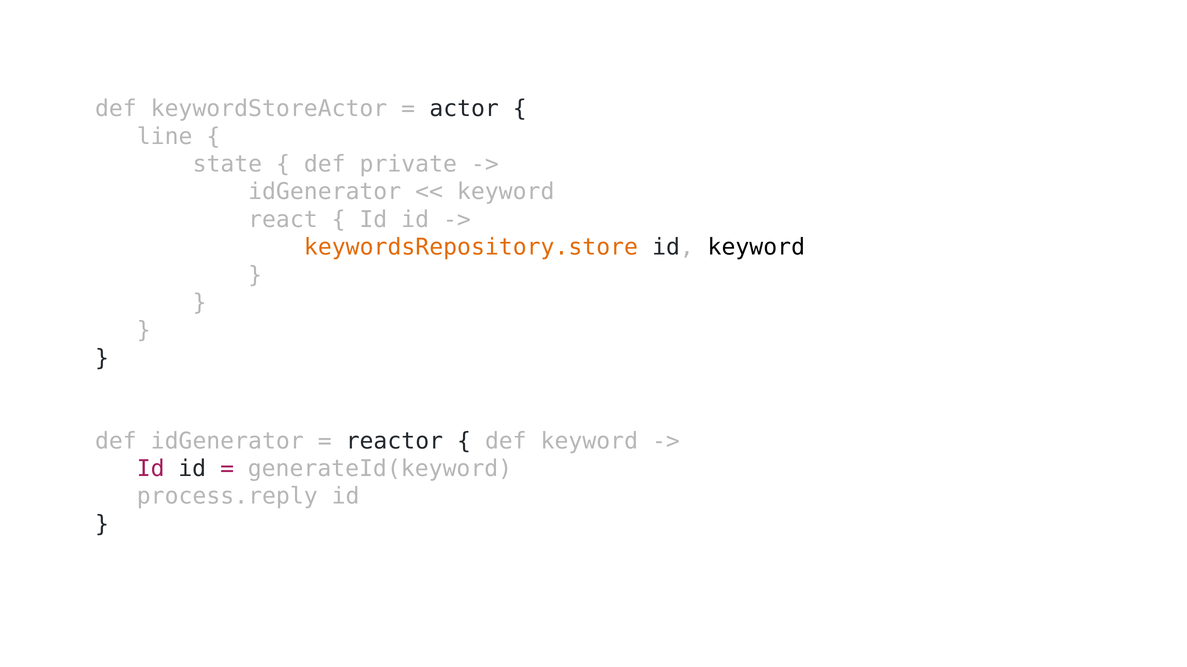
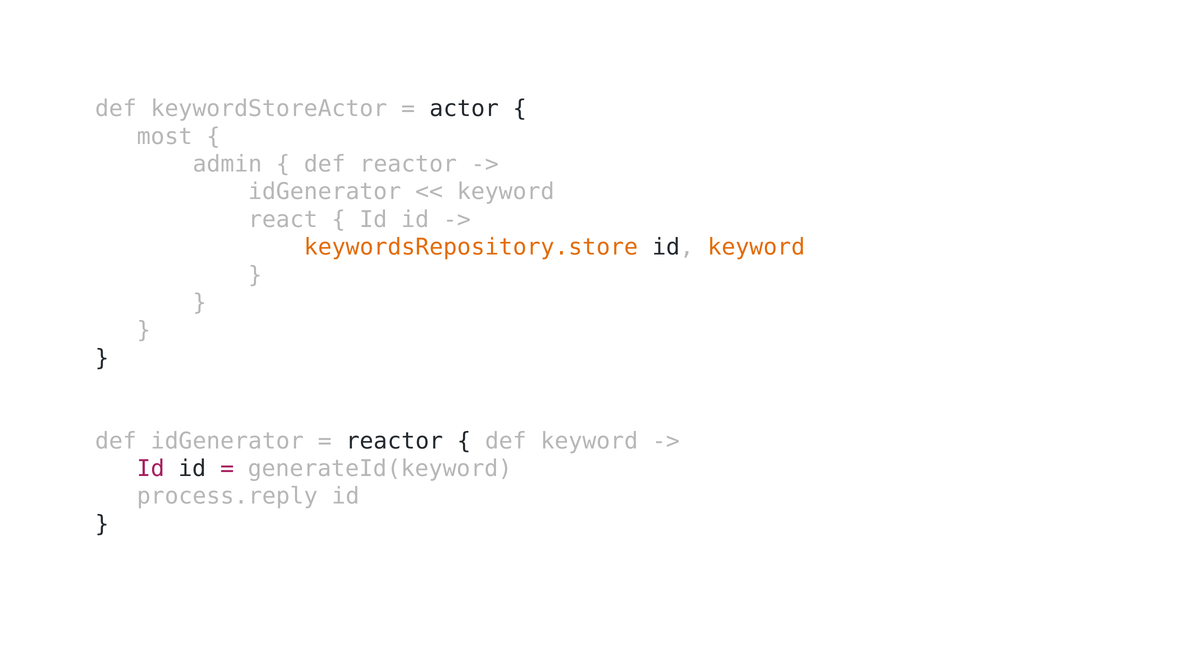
line: line -> most (165, 137)
state: state -> admin (227, 164)
def private: private -> reactor (408, 164)
keyword colour: black -> orange (756, 247)
